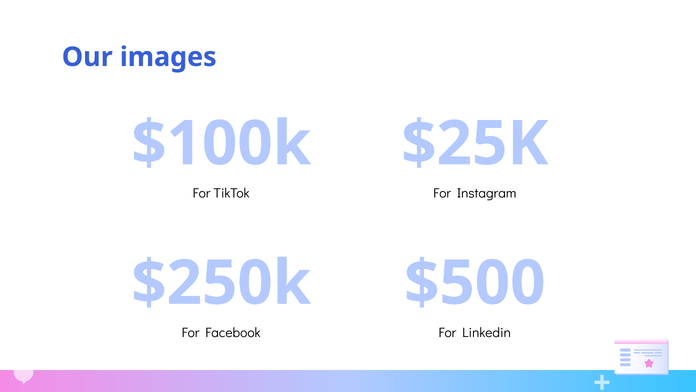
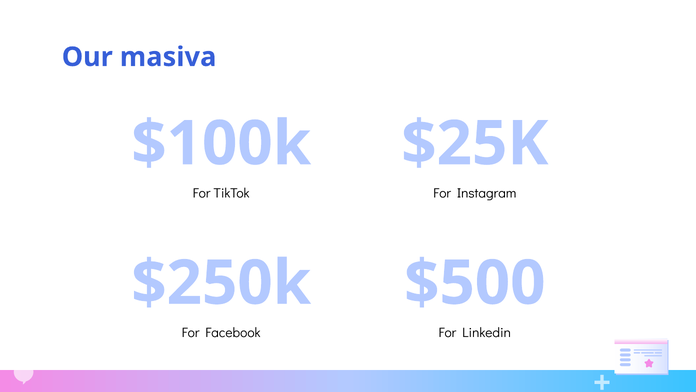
images: images -> masiva (168, 57)
